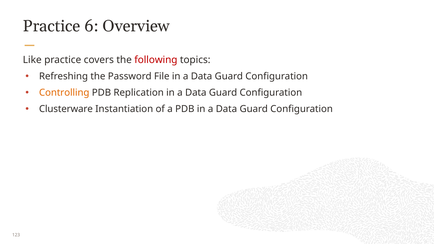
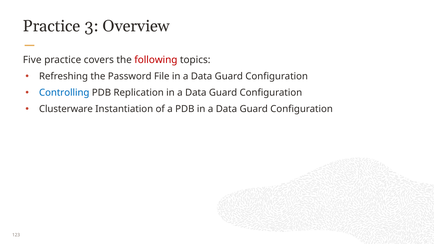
6: 6 -> 3 (91, 26)
Like: Like -> Five (32, 60)
Controlling colour: orange -> blue (64, 93)
